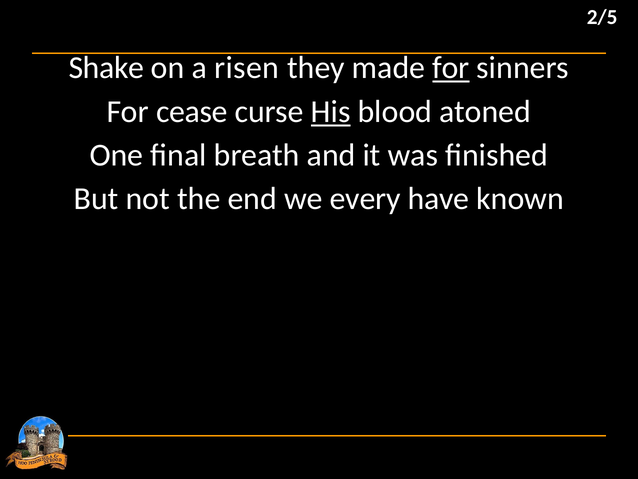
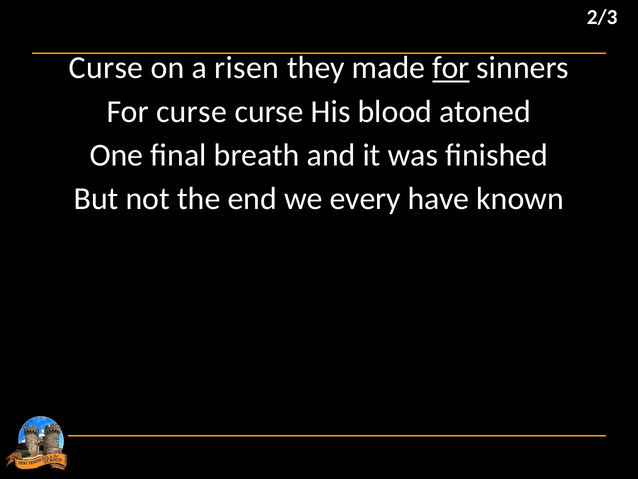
2/5: 2/5 -> 2/3 (602, 17)
Shake: Shake -> Curse (106, 68)
For cease: cease -> curse (192, 111)
His underline: present -> none (331, 111)
